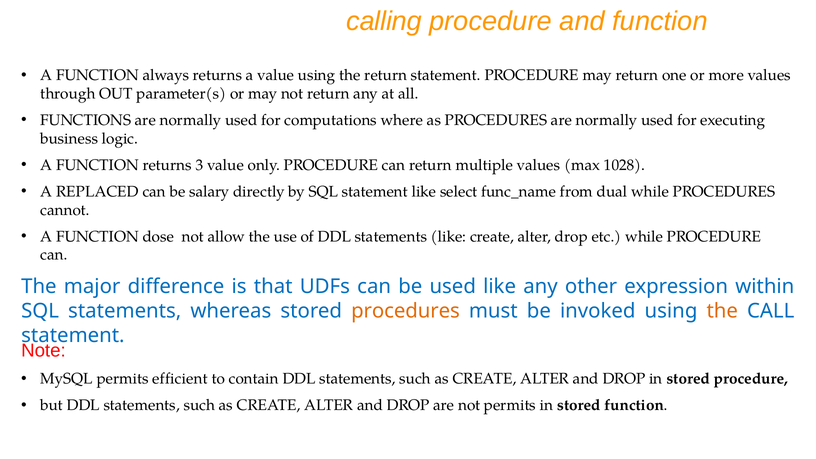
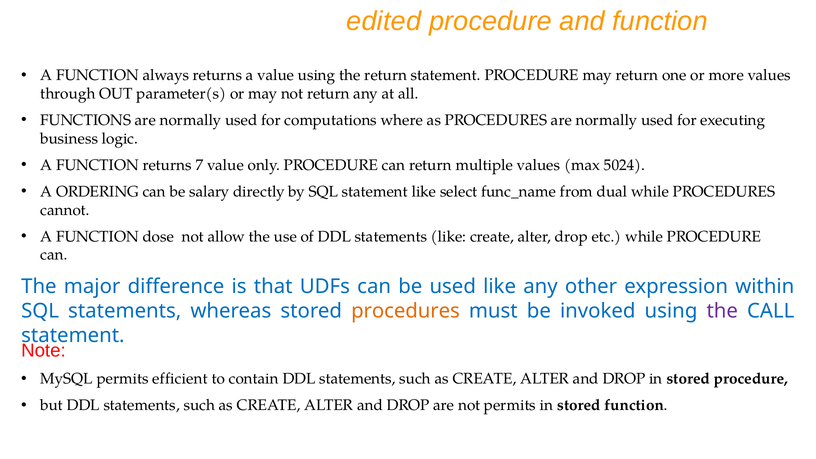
calling: calling -> edited (384, 21)
3: 3 -> 7 (199, 165)
1028: 1028 -> 5024 (625, 165)
REPLACED: REPLACED -> ORDERING (97, 192)
the colour: orange -> purple (722, 311)
